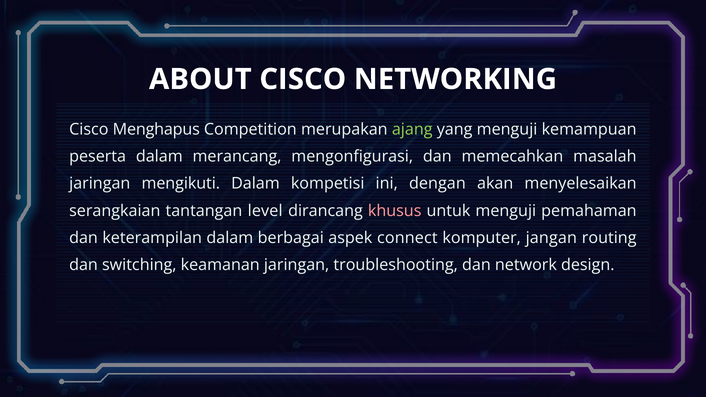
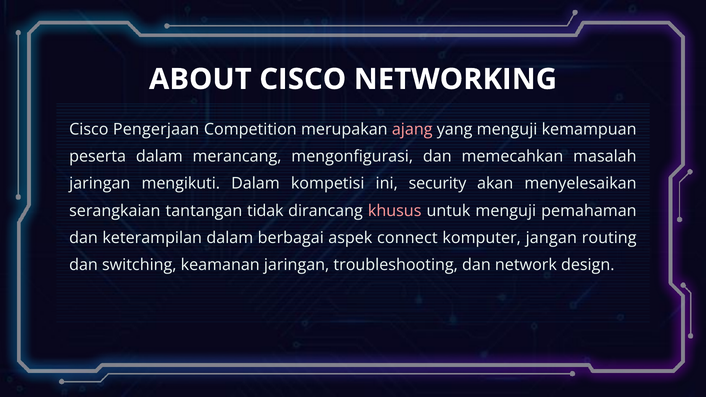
Menghapus: Menghapus -> Pengerjaan (156, 129)
ajang colour: light green -> pink (412, 129)
dengan: dengan -> security (438, 184)
level: level -> tidak (265, 211)
